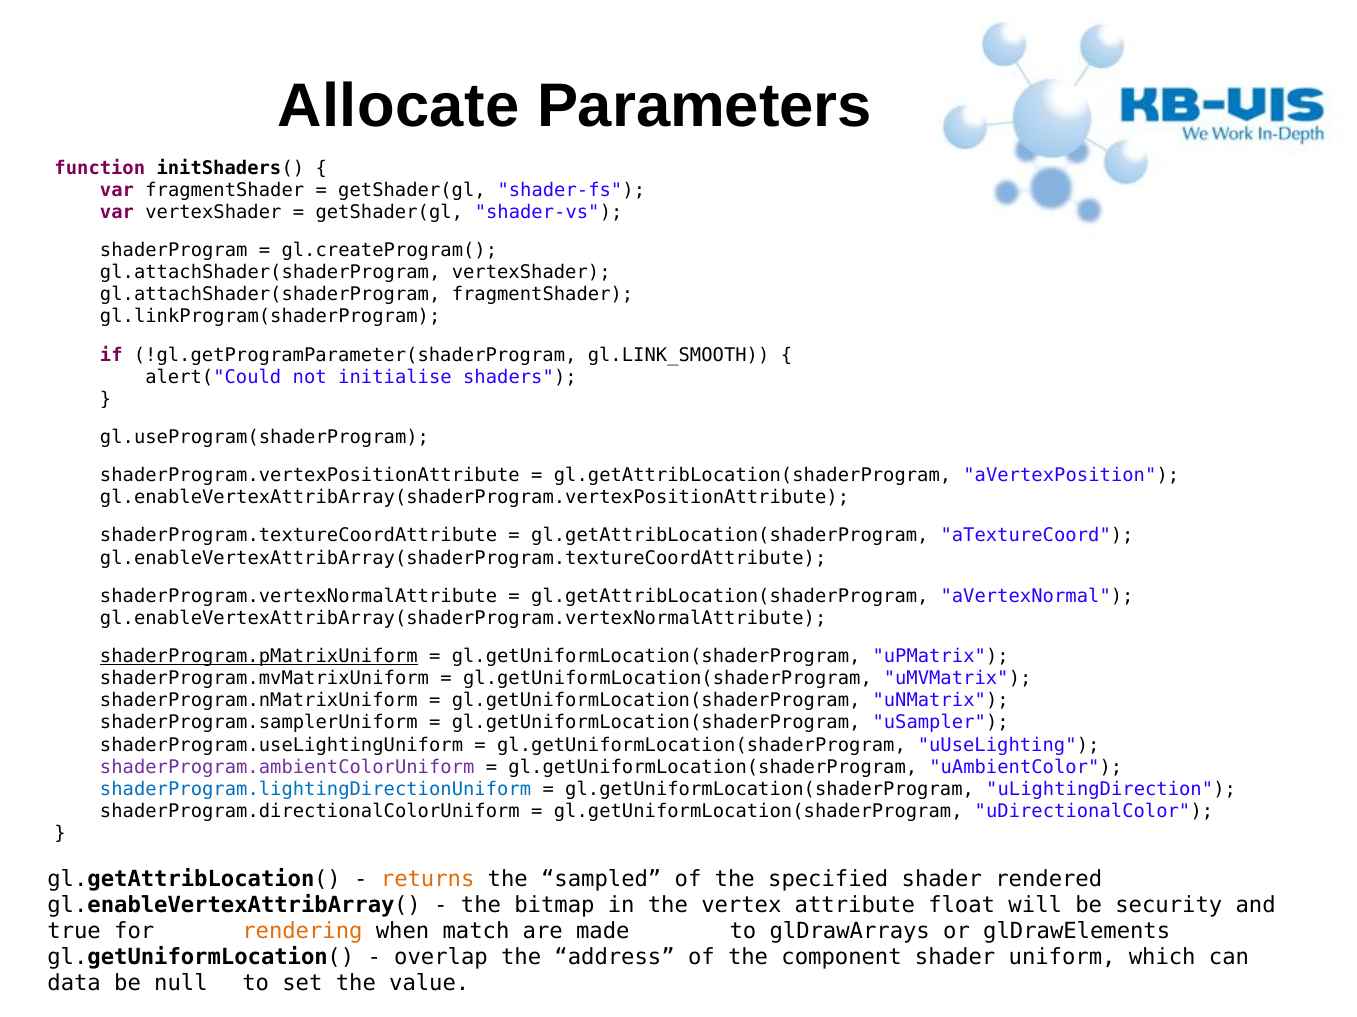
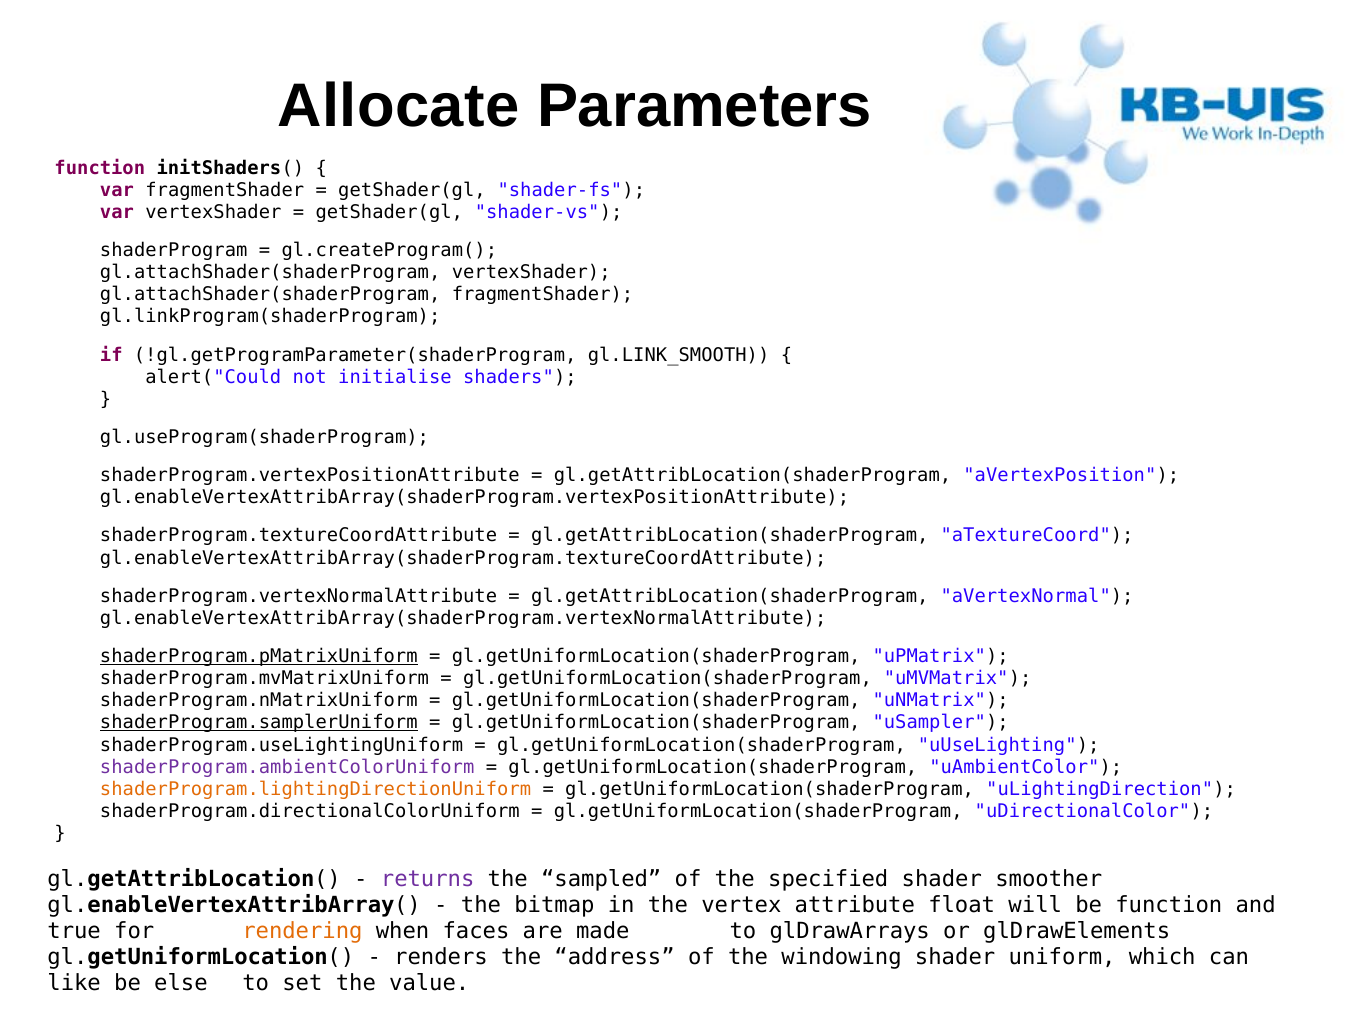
shaderProgram.samplerUniform underline: none -> present (259, 723)
shaderProgram.lightingDirectionUniform colour: blue -> orange (316, 790)
returns colour: orange -> purple (428, 880)
rendered: rendered -> smoother (1049, 880)
be security: security -> function (1169, 906)
match: match -> faces (476, 932)
overlap: overlap -> renders (441, 958)
component: component -> windowing (842, 958)
data: data -> like (74, 984)
null: null -> else (181, 984)
